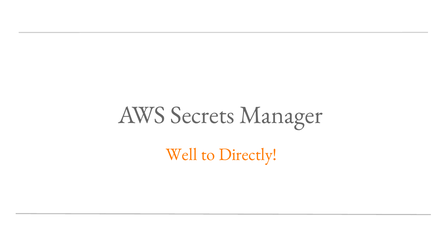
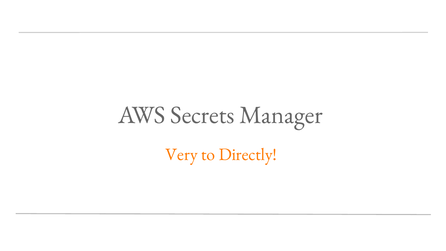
Well: Well -> Very (182, 154)
